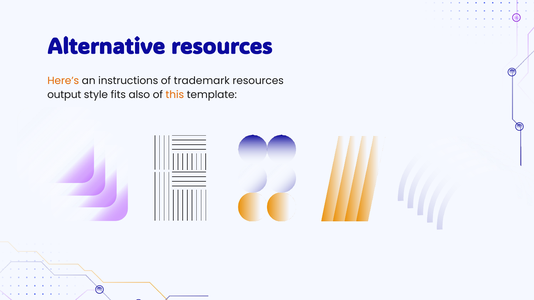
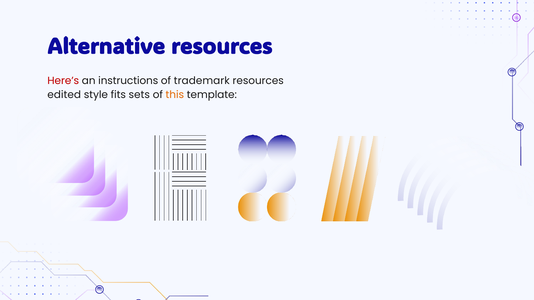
Here’s colour: orange -> red (63, 81)
output: output -> edited (64, 95)
also: also -> sets (139, 95)
